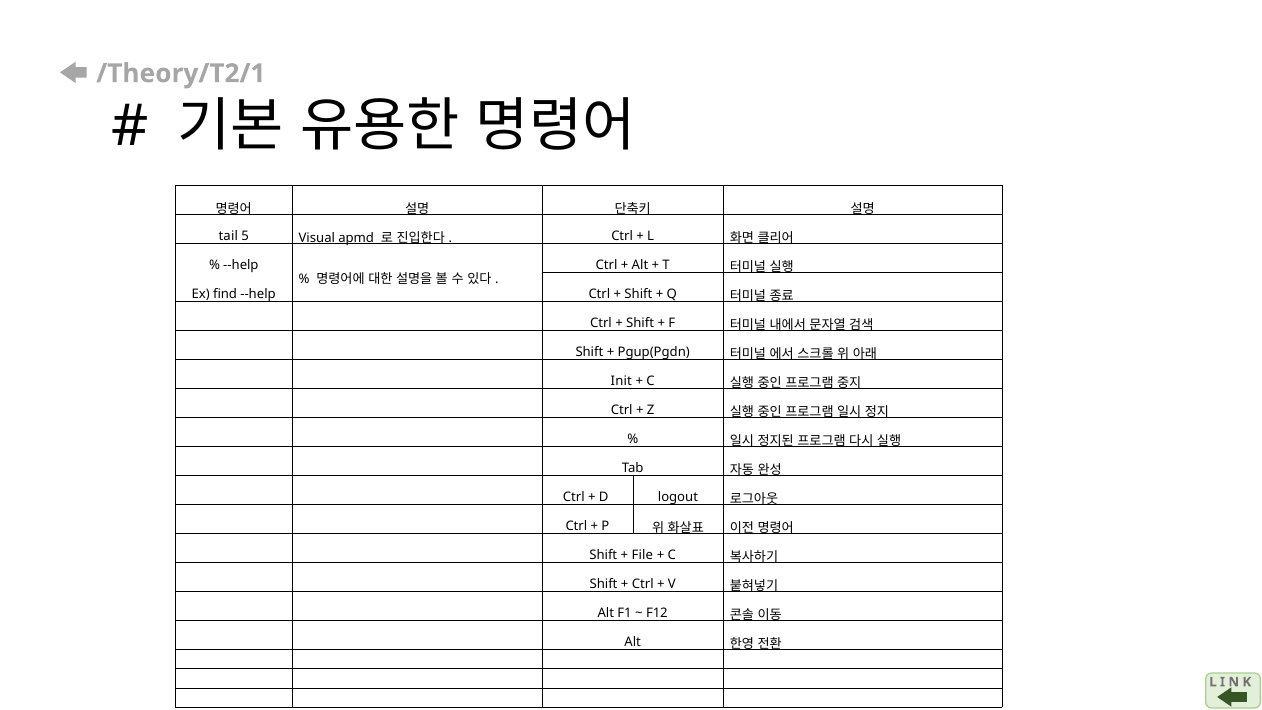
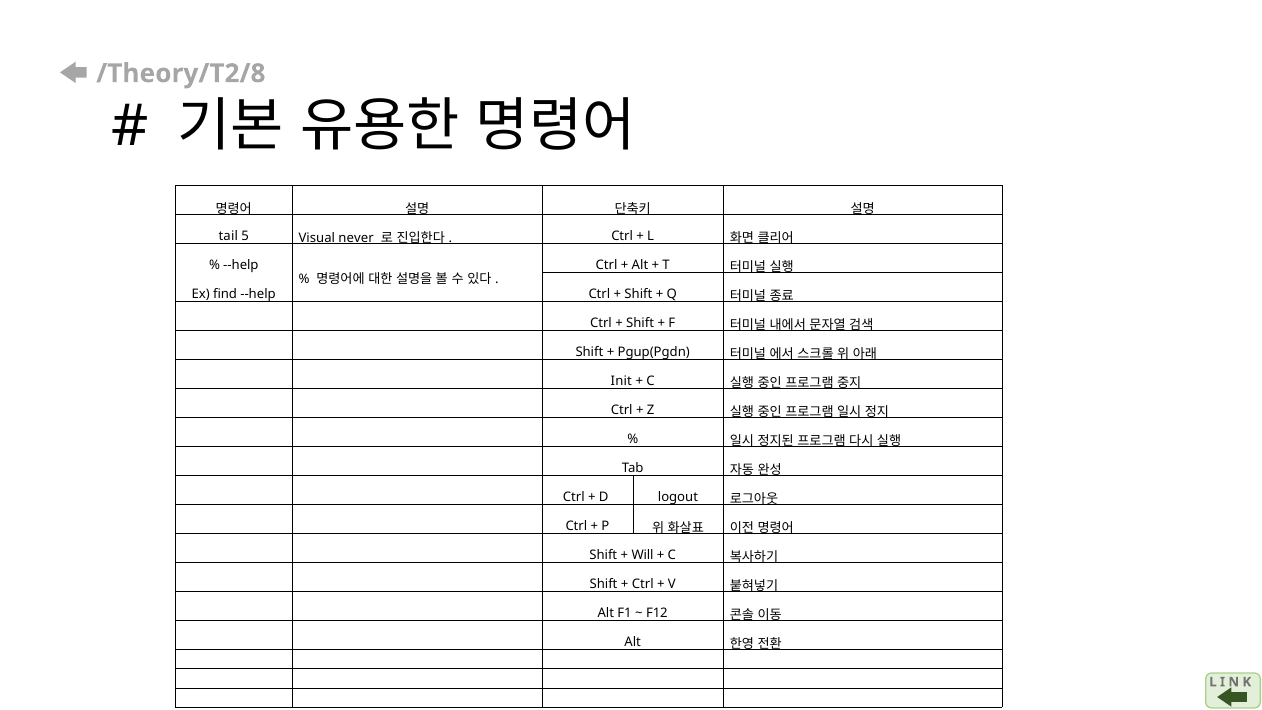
/Theory/T2/1: /Theory/T2/1 -> /Theory/T2/8 (181, 73)
apmd: apmd -> never (356, 238)
File: File -> Will (643, 555)
